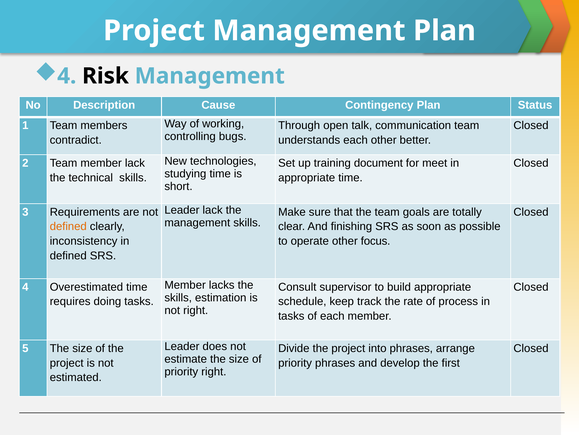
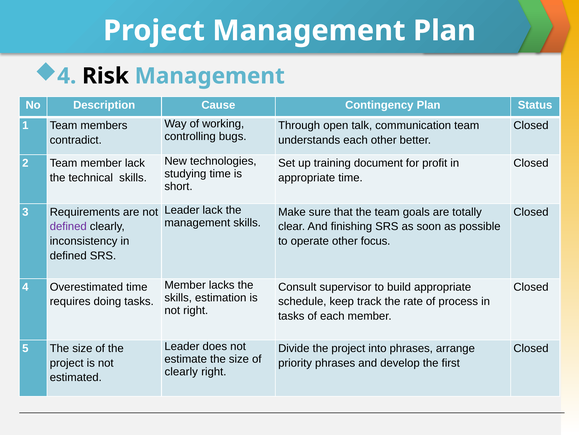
meet: meet -> profit (435, 163)
defined colour: orange -> purple (68, 226)
priority: priority -> clearly (181, 371)
